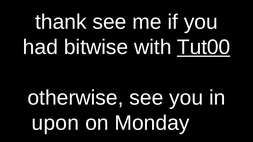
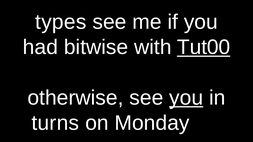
thank: thank -> types (61, 22)
you underline: none -> present (186, 98)
upon: upon -> turns (55, 123)
